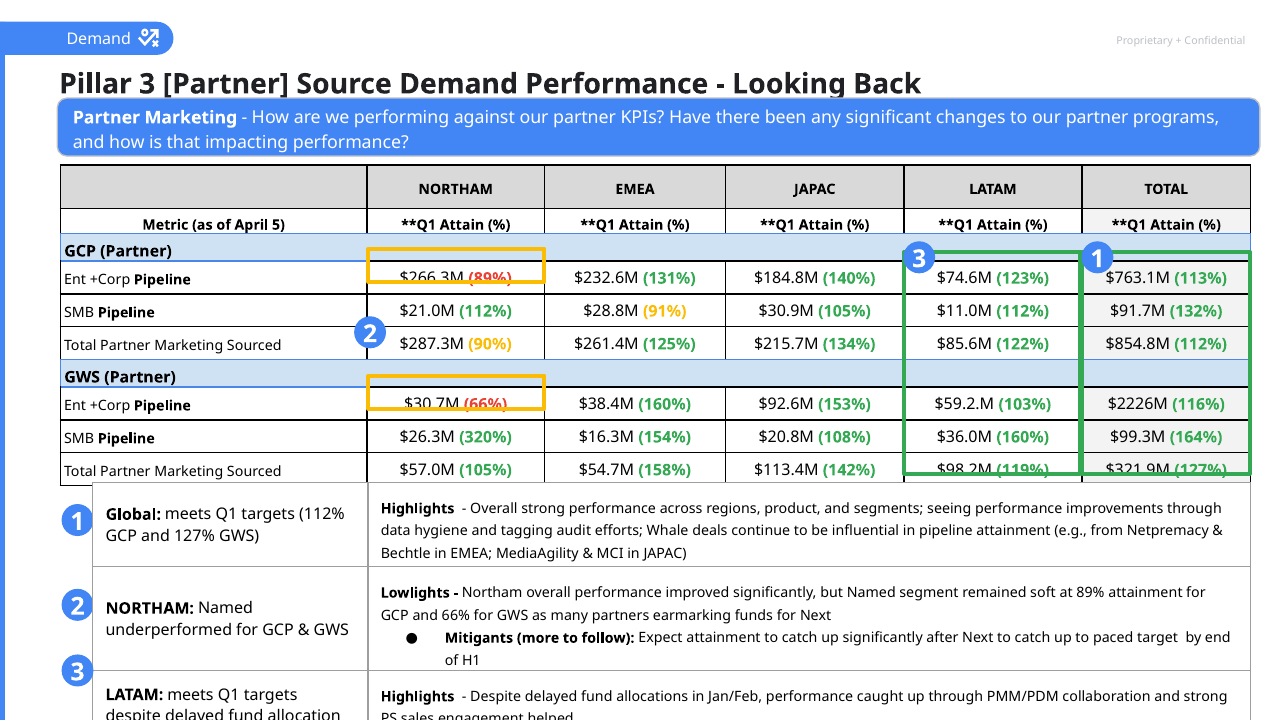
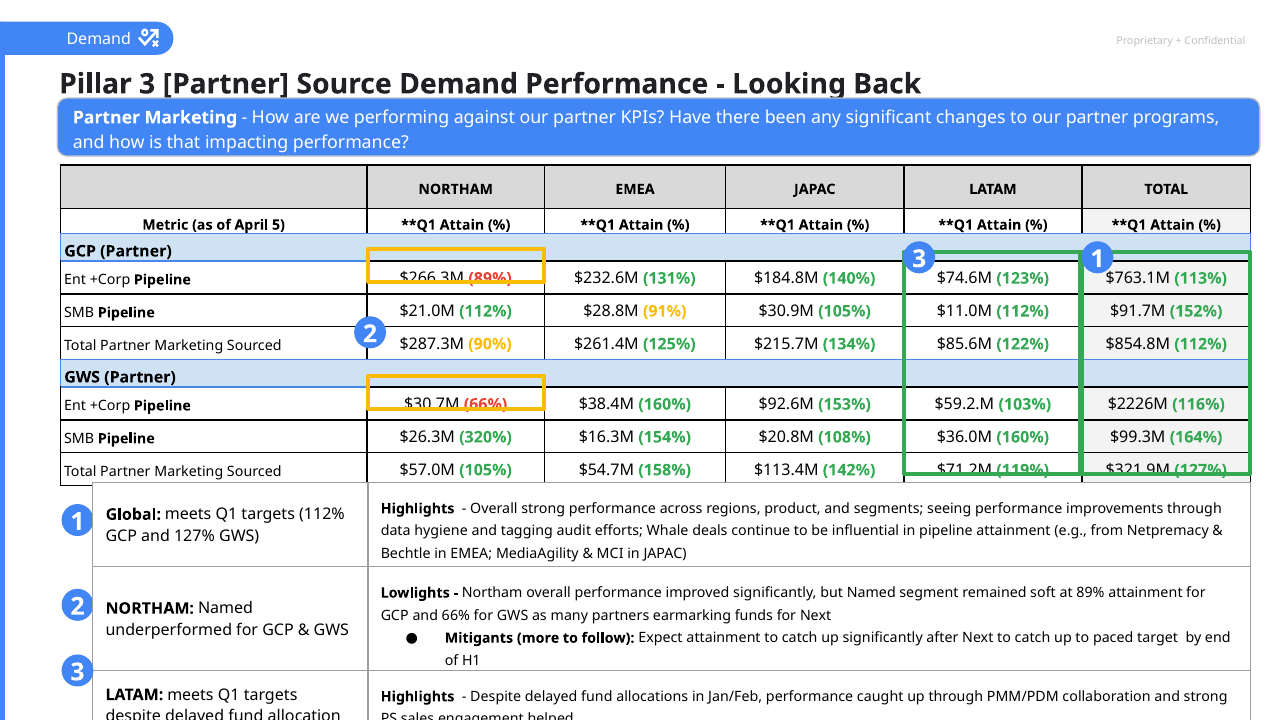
132%: 132% -> 152% (1196, 311)
$98.2M: $98.2M -> $71.2M (965, 470)
